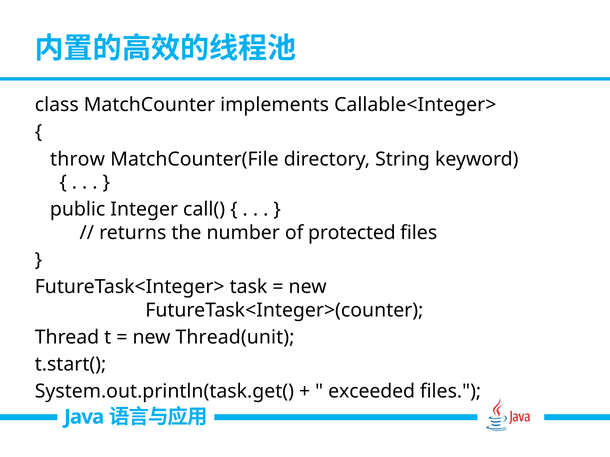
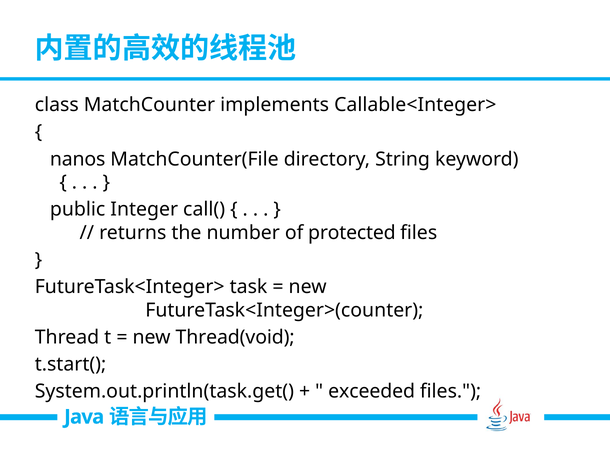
throw: throw -> nanos (78, 159)
Thread(unit: Thread(unit -> Thread(void (235, 338)
